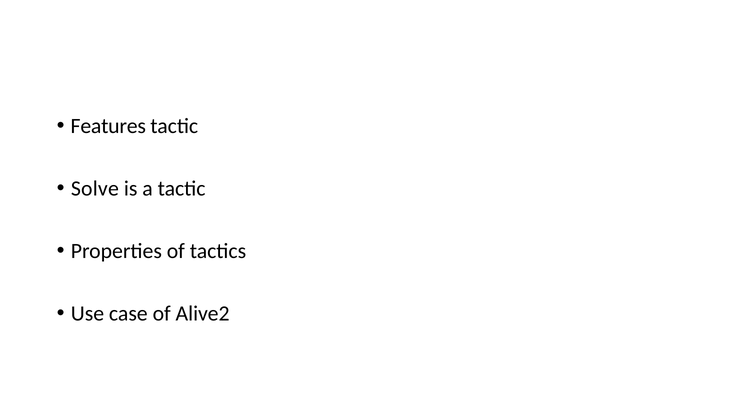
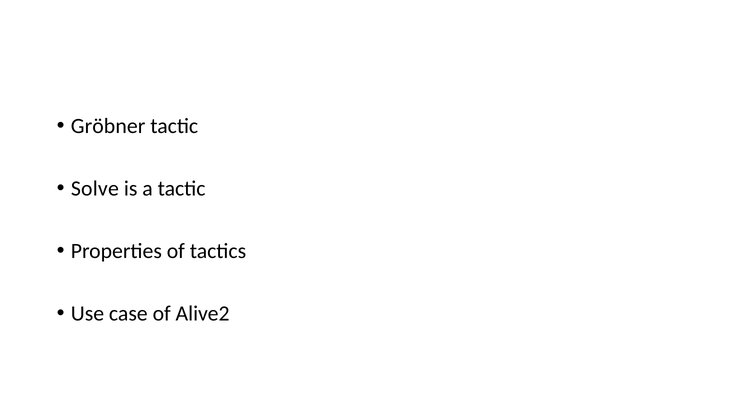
Features: Features -> Gröbner (108, 126)
